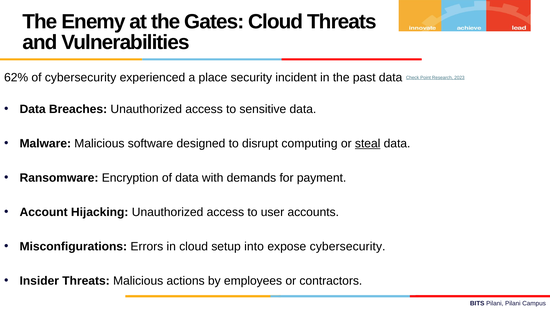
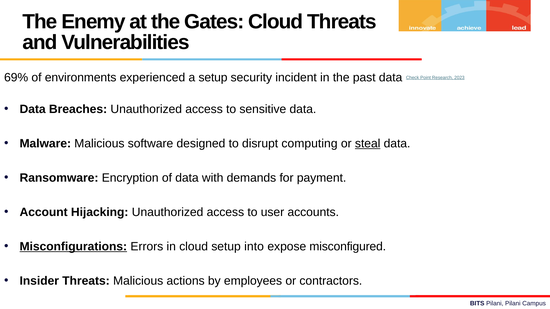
62%: 62% -> 69% (16, 78)
of cybersecurity: cybersecurity -> environments (81, 78)
a place: place -> setup (213, 78)
Misconfigurations underline: none -> present (73, 247)
expose cybersecurity: cybersecurity -> misconfigured (348, 247)
